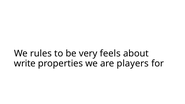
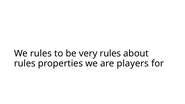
very feels: feels -> rules (110, 53)
write: write -> rules (25, 63)
